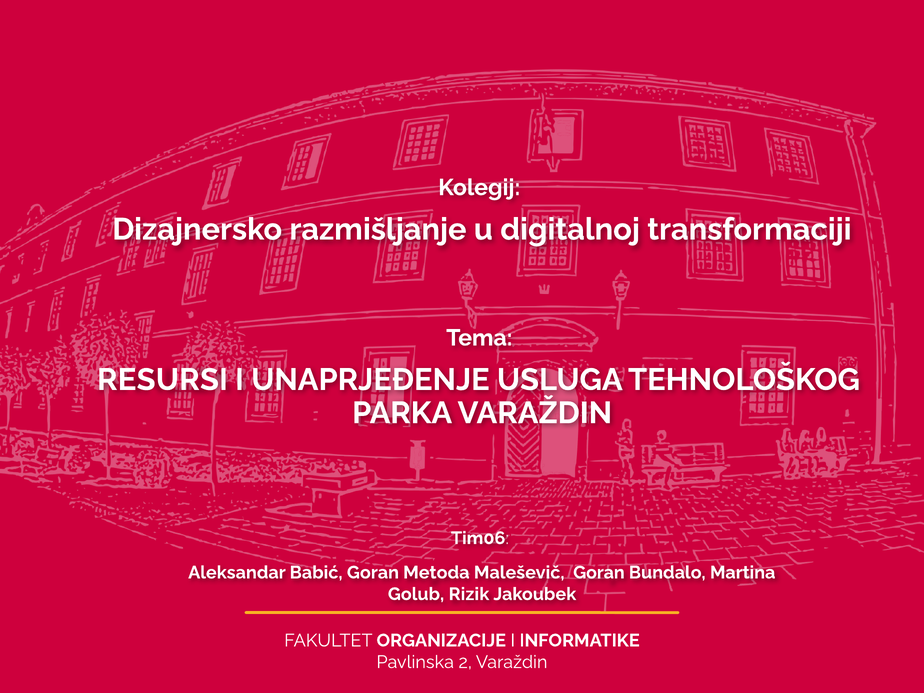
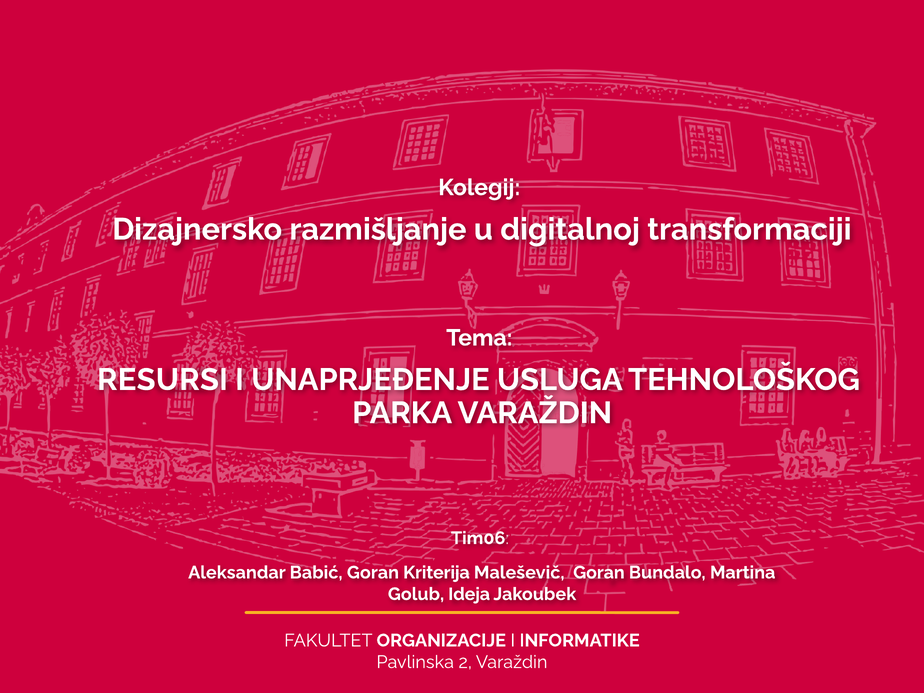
Metoda: Metoda -> Kriterija (436, 573)
Rizik: Rizik -> Ideja (469, 594)
